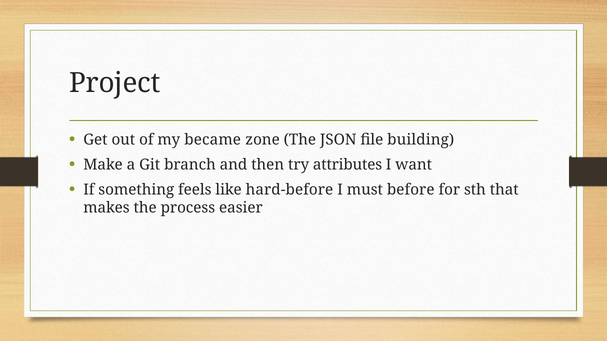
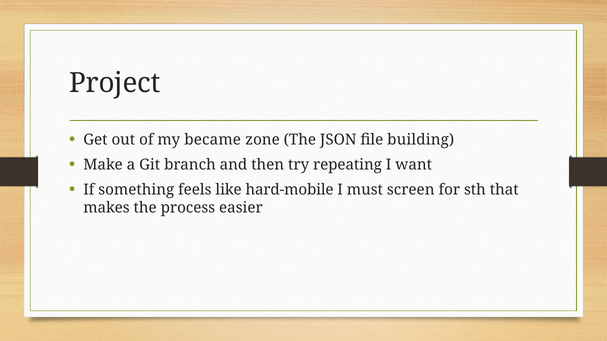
attributes: attributes -> repeating (348, 165)
hard-before: hard-before -> hard-mobile (290, 190)
before: before -> screen (411, 190)
